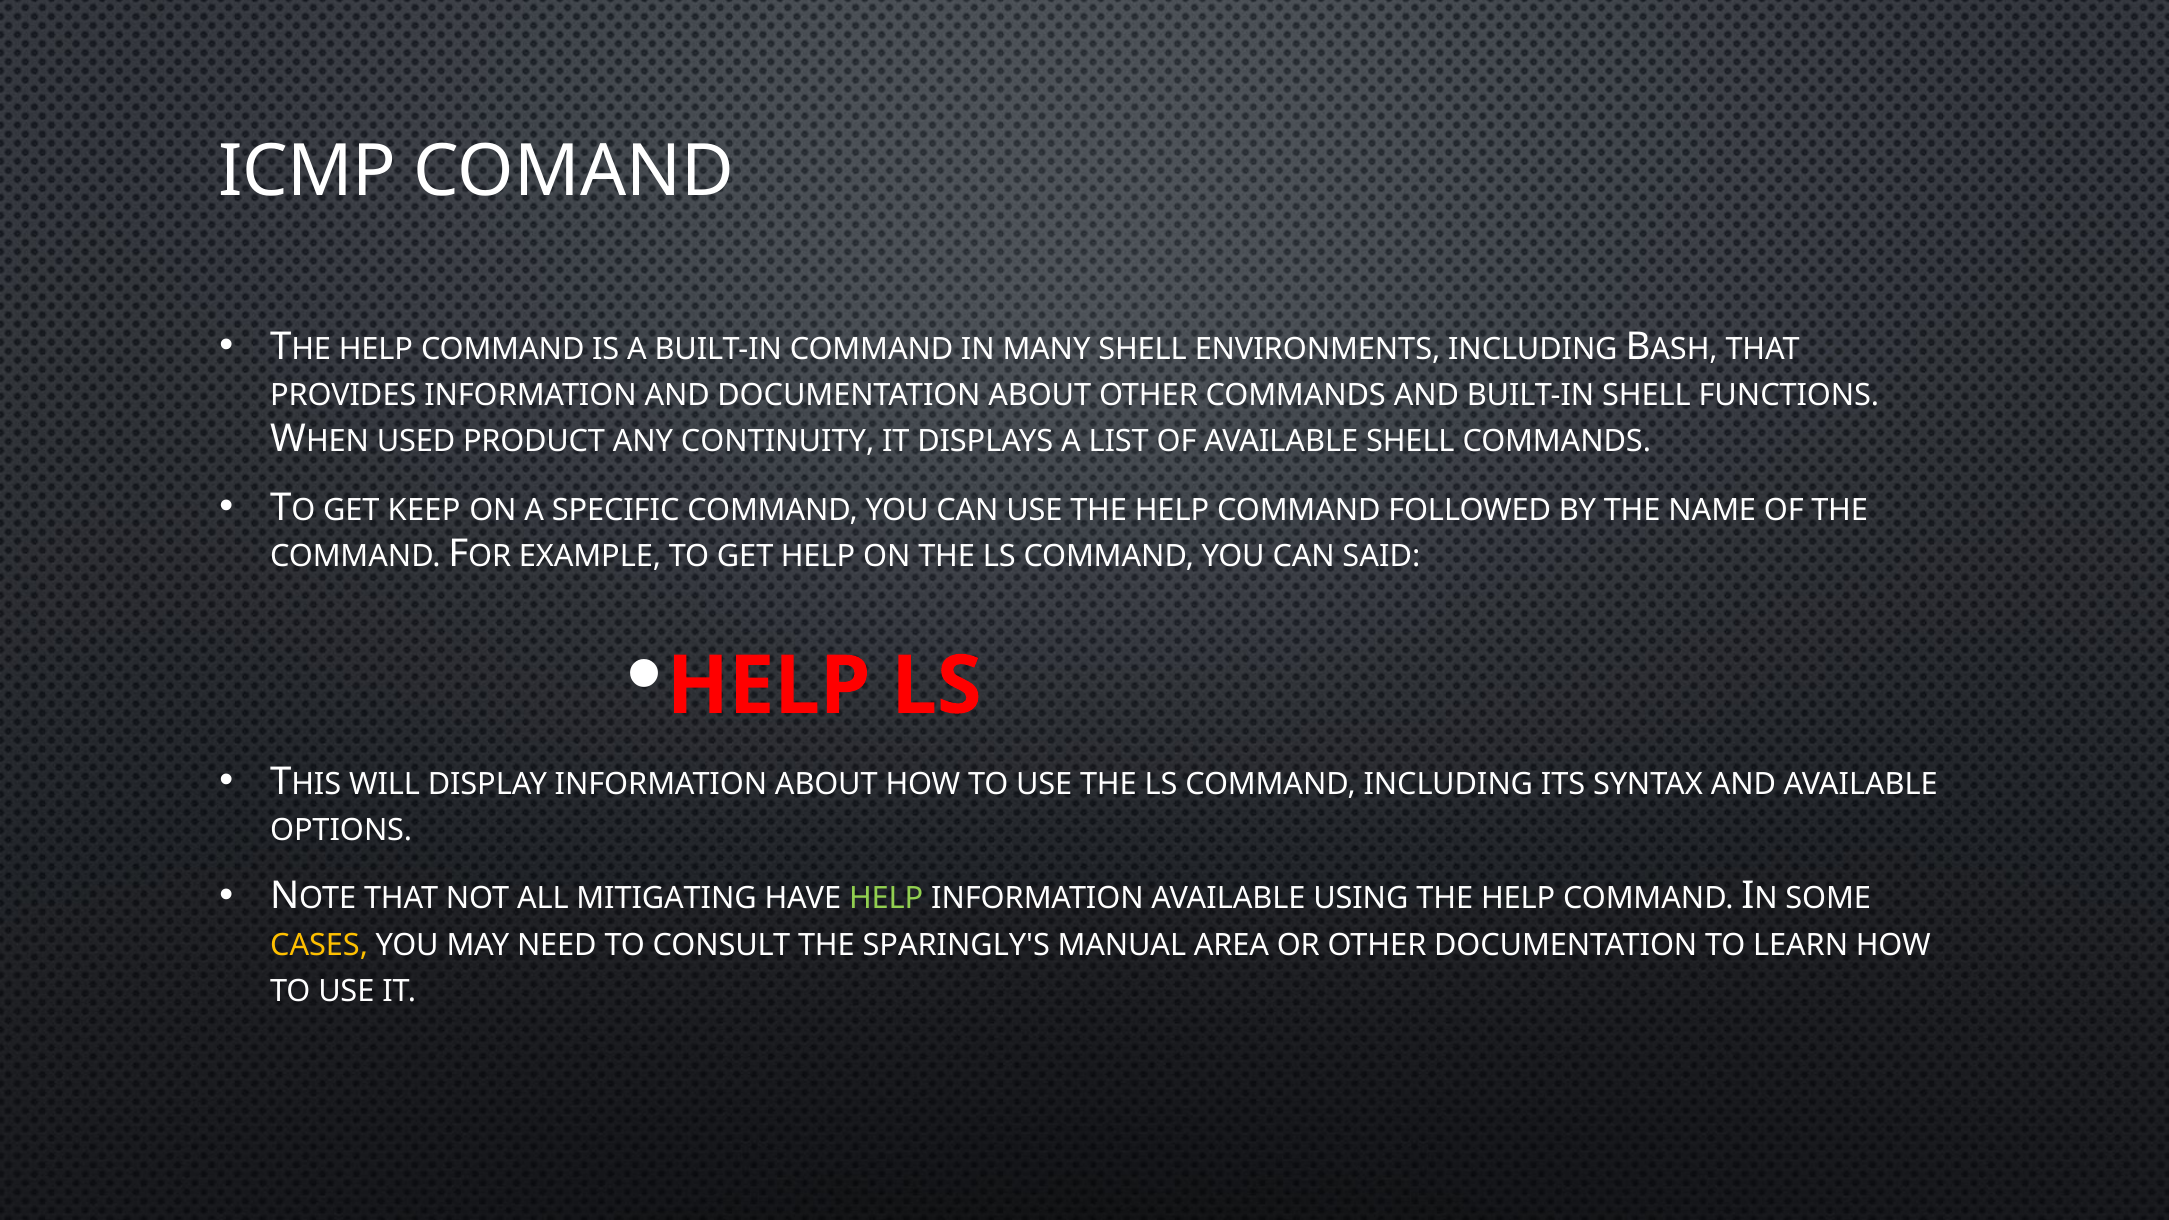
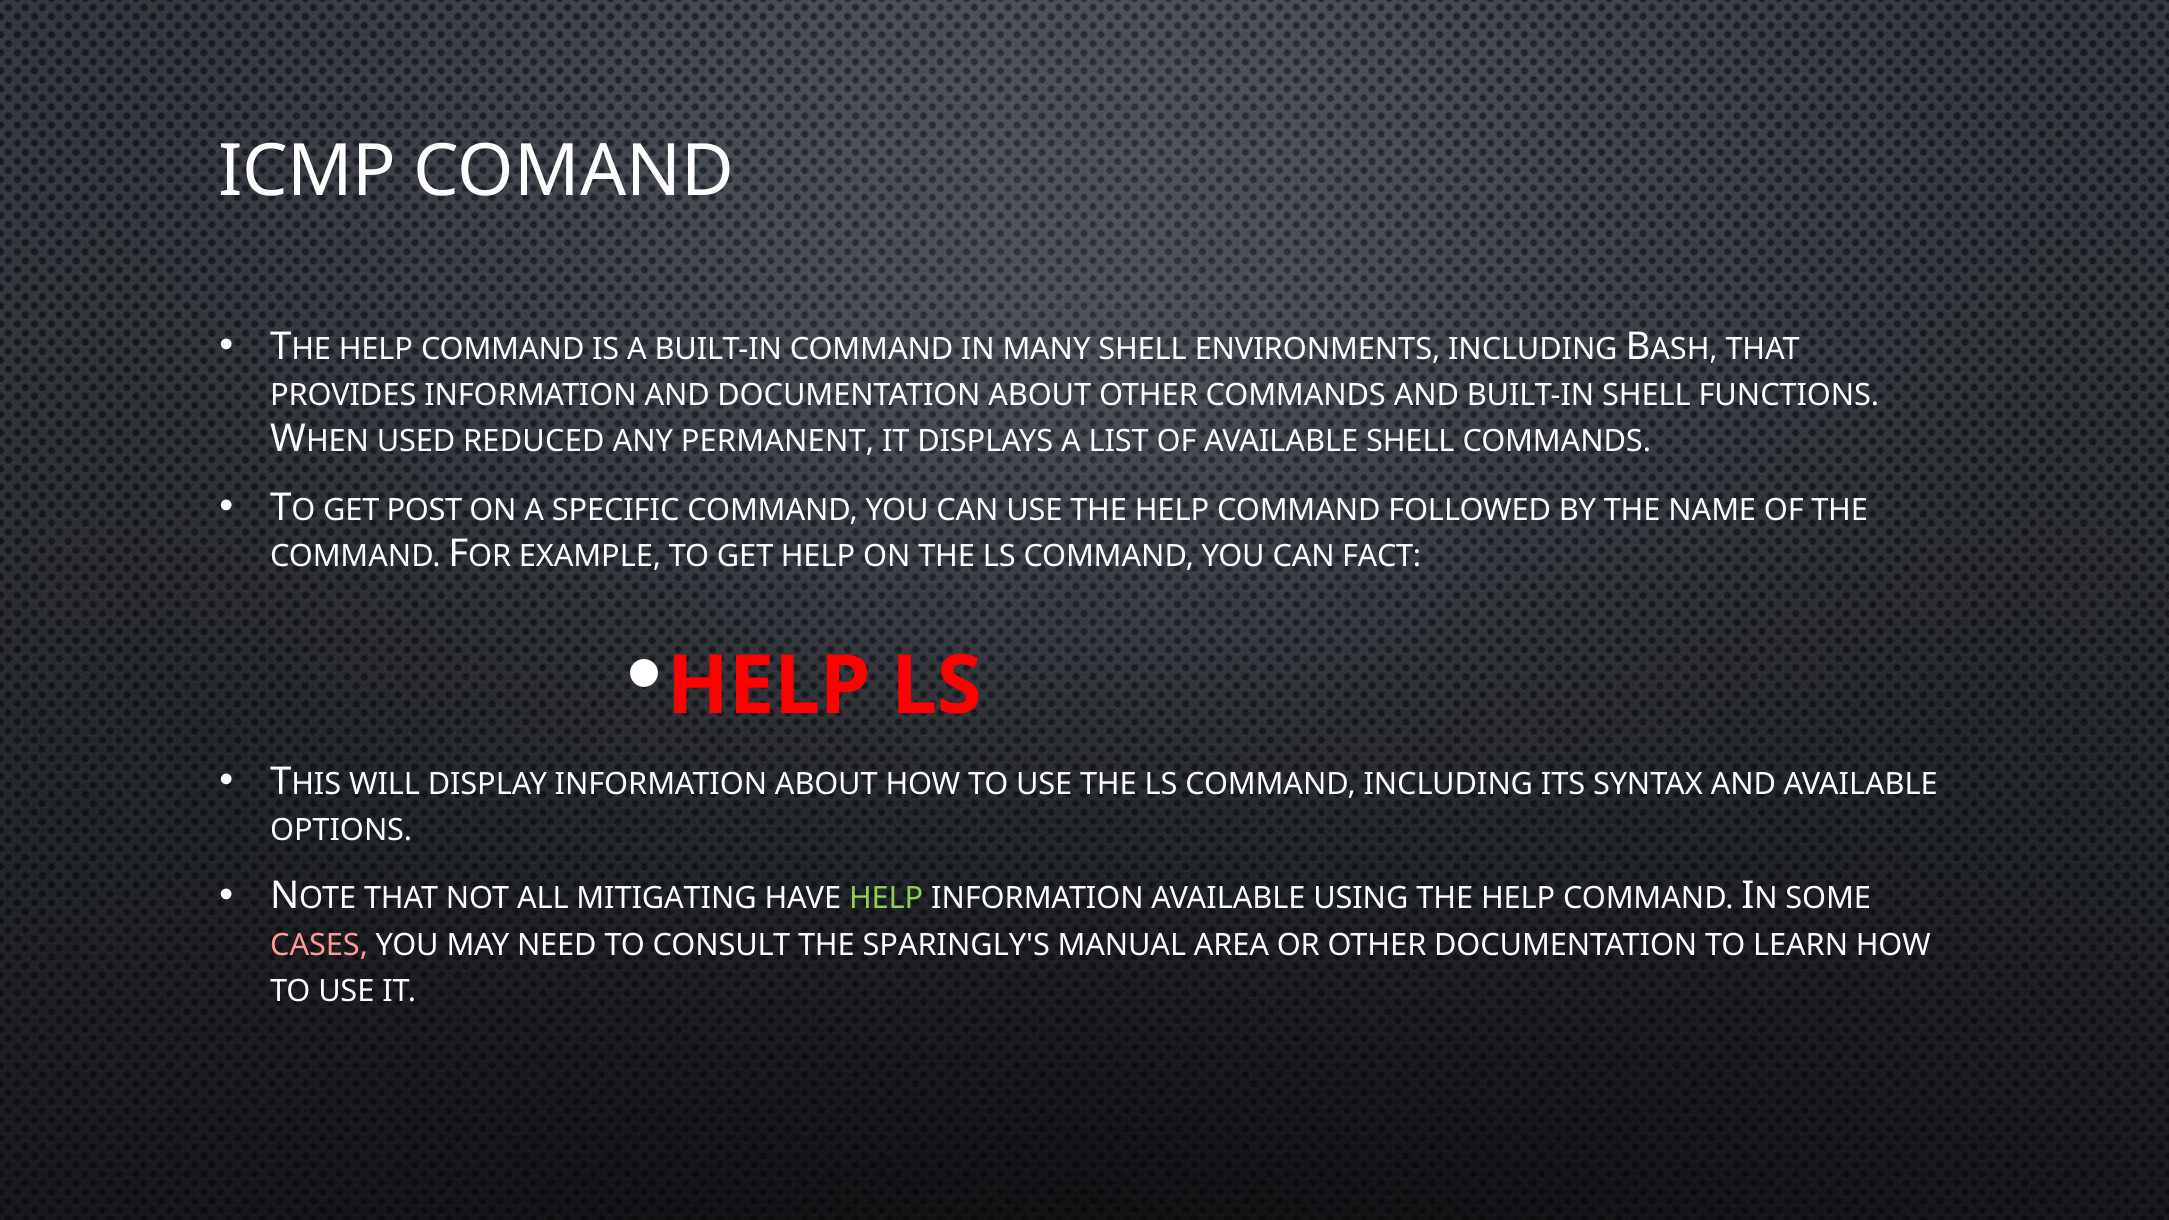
PRODUCT: PRODUCT -> REDUCED (534, 441)
CONTINUITY: CONTINUITY -> PERMANENT (777, 441)
KEEP: KEEP -> POST (424, 510)
SAID: SAID -> FACT (1382, 556)
CASES colour: yellow -> pink (319, 945)
